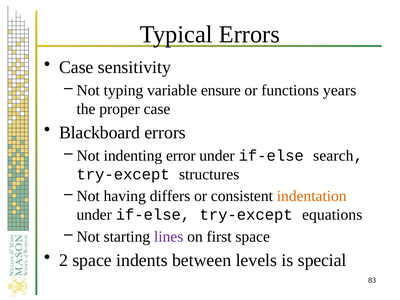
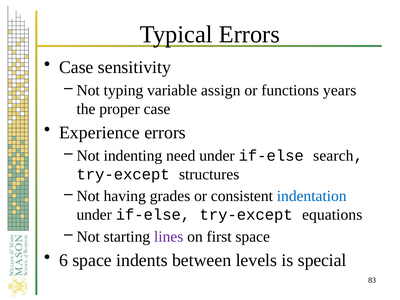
ensure: ensure -> assign (221, 90)
Blackboard: Blackboard -> Experience (99, 133)
error: error -> need (181, 156)
differs: differs -> grades (170, 196)
indentation colour: orange -> blue (312, 196)
2: 2 -> 6 (63, 260)
